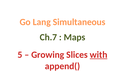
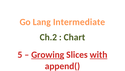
Simultaneous: Simultaneous -> Intermediate (79, 22)
Ch.7: Ch.7 -> Ch.2 (48, 37)
Maps: Maps -> Chart (74, 37)
Growing underline: none -> present (48, 54)
